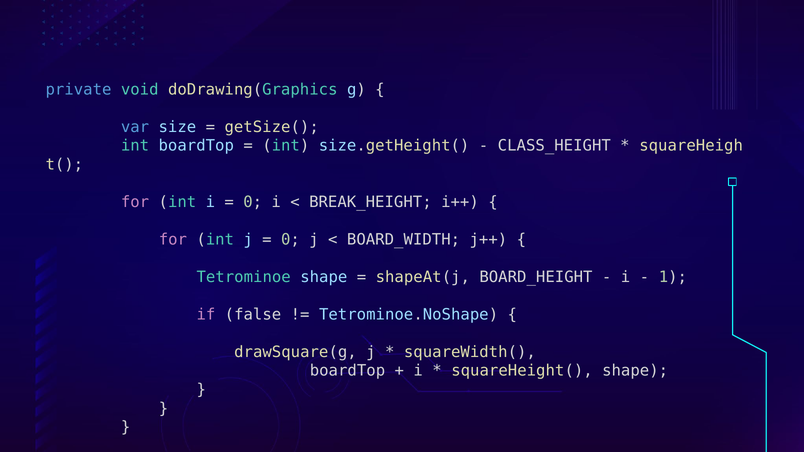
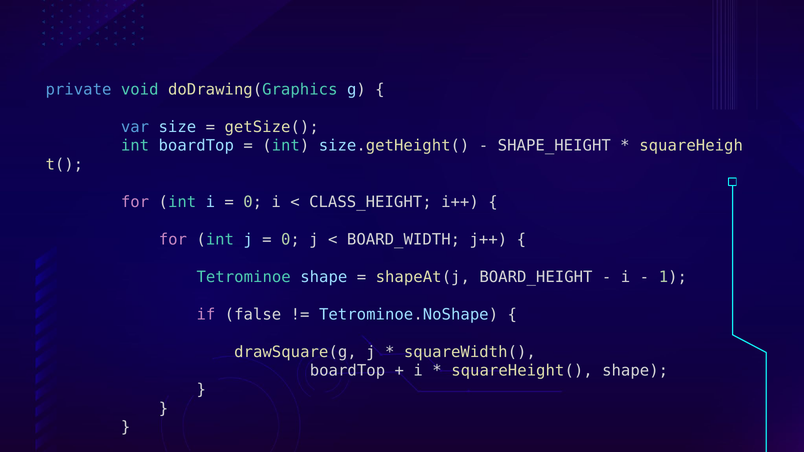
CLASS_HEIGHT: CLASS_HEIGHT -> SHAPE_HEIGHT (554, 146)
BREAK_HEIGHT: BREAK_HEIGHT -> CLASS_HEIGHT (370, 202)
